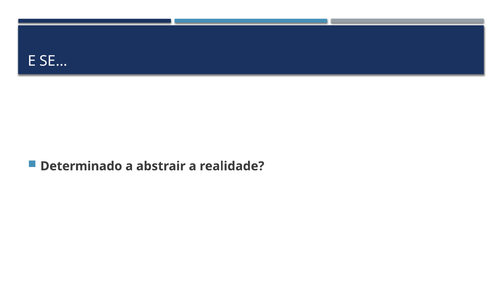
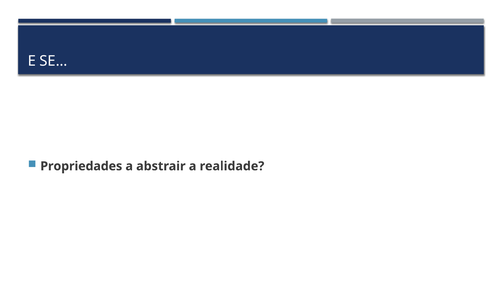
Determinado: Determinado -> Propriedades (81, 166)
